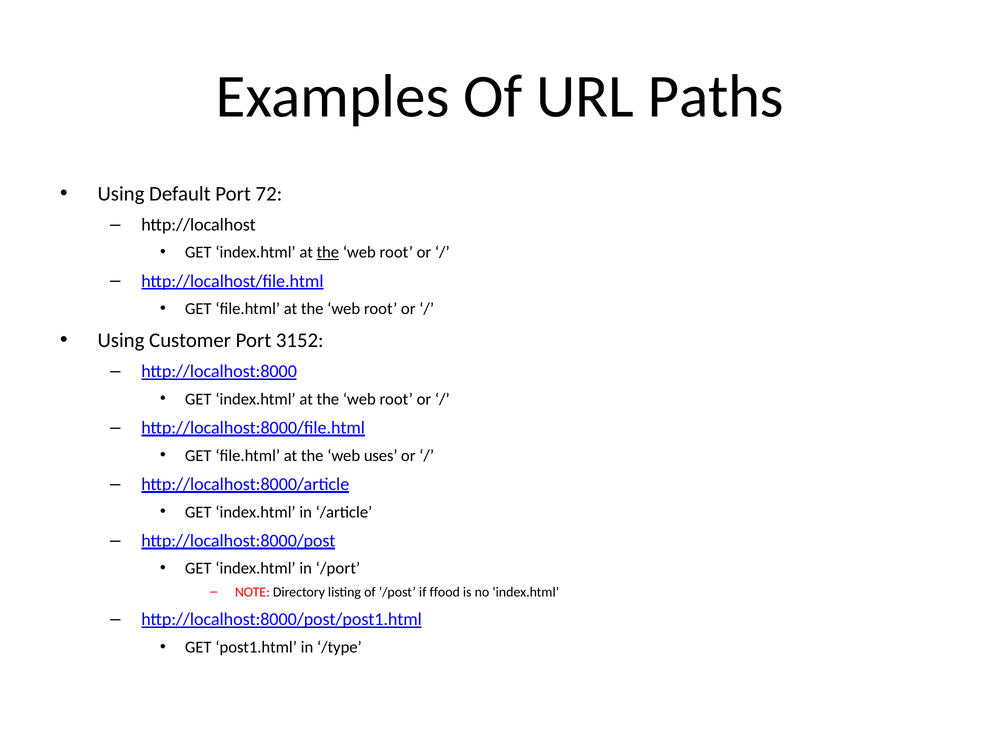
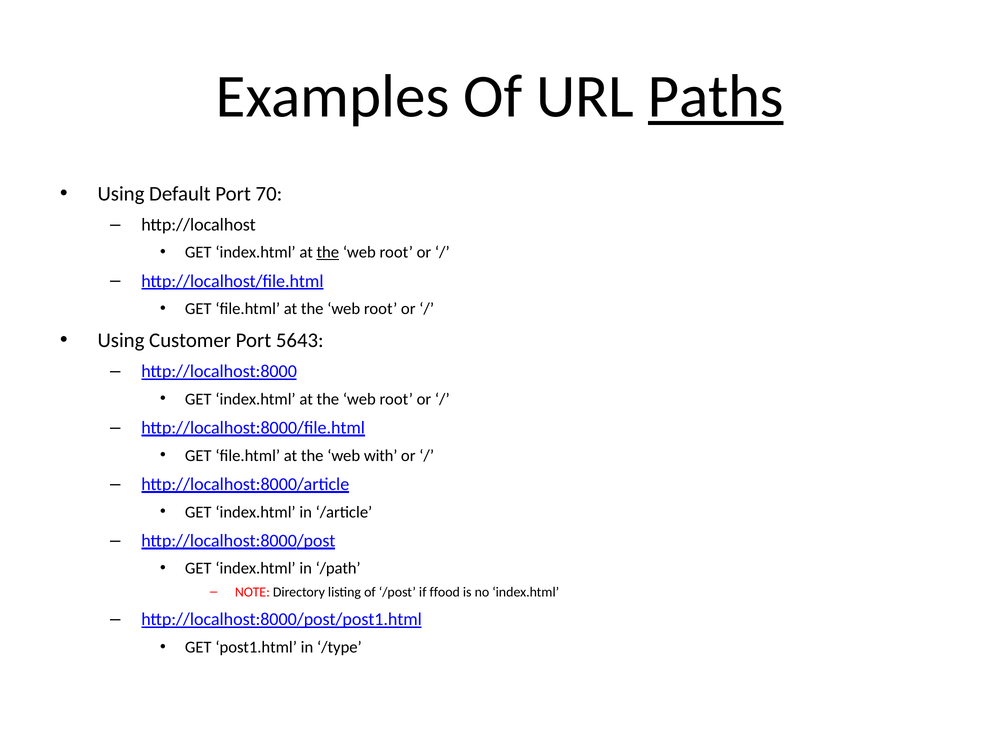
Paths underline: none -> present (716, 97)
72: 72 -> 70 (269, 194)
3152: 3152 -> 5643 (300, 340)
uses: uses -> with (381, 456)
/port: /port -> /path (338, 568)
